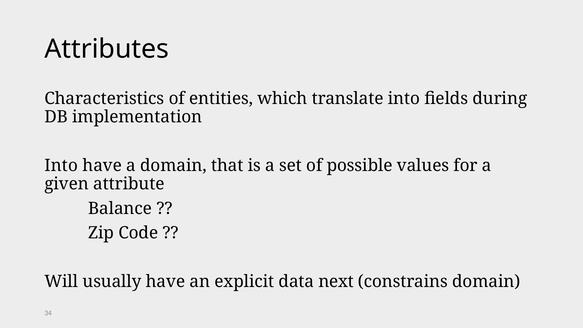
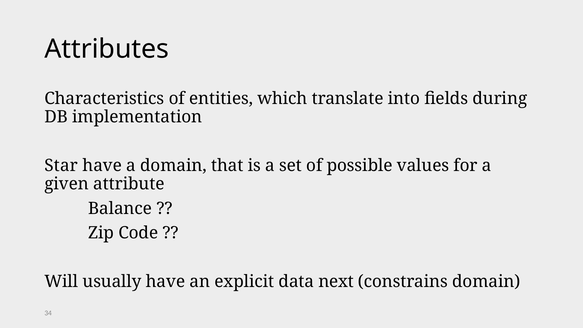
Into: Into -> Star (61, 166)
